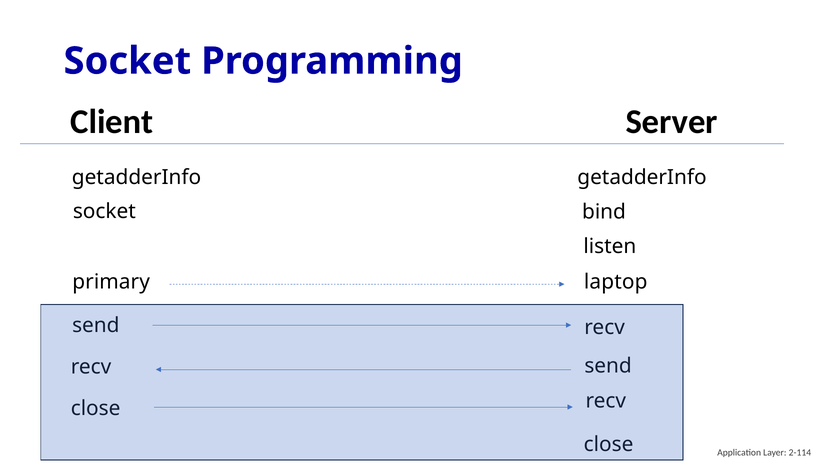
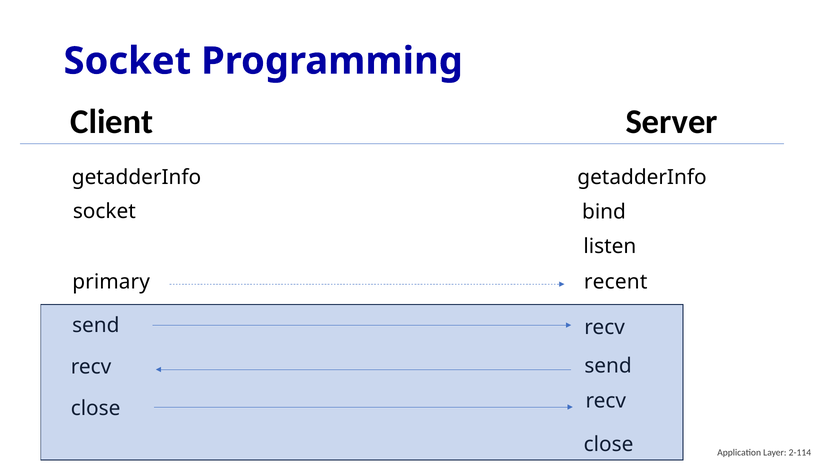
laptop: laptop -> recent (616, 282)
